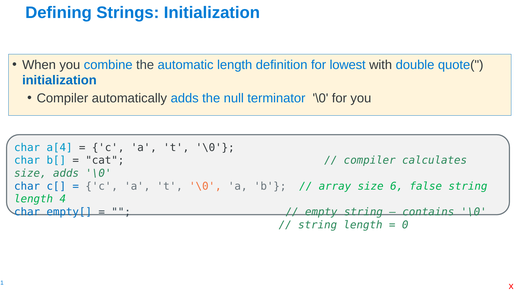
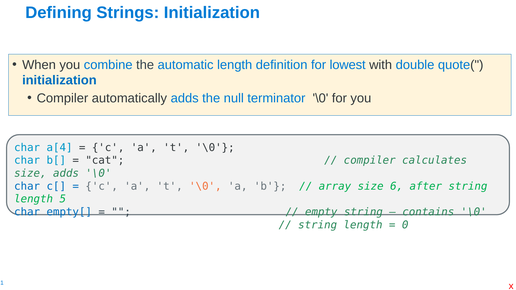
false: false -> after (426, 186)
4: 4 -> 5 (63, 199)
